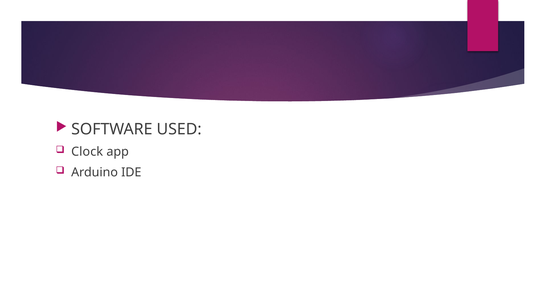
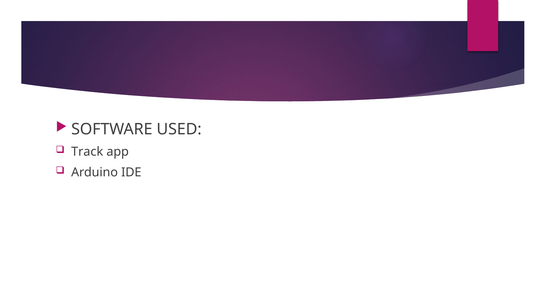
Clock: Clock -> Track (87, 152)
